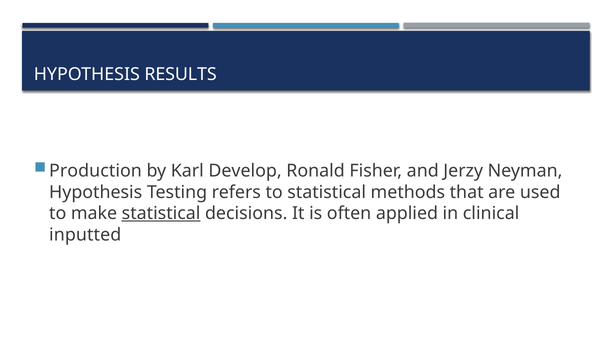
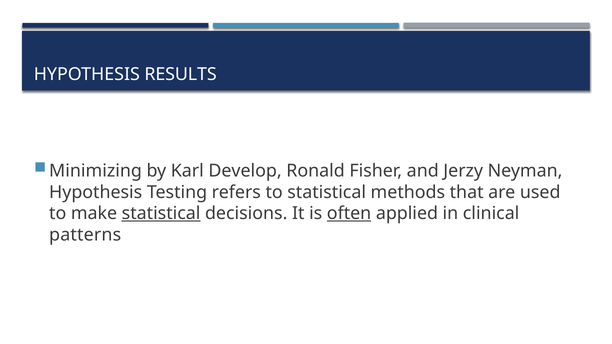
Production: Production -> Minimizing (96, 171)
often underline: none -> present (349, 214)
inputted: inputted -> patterns (85, 235)
